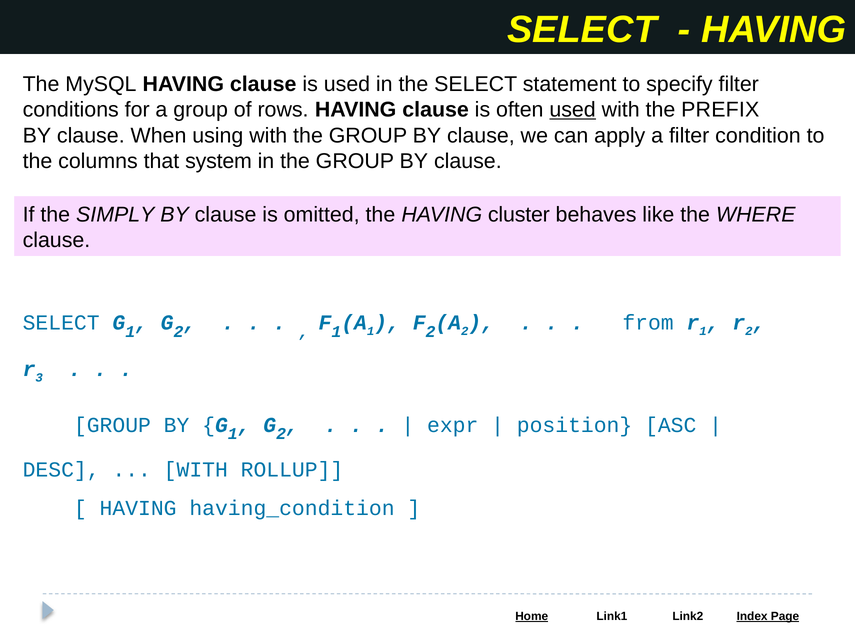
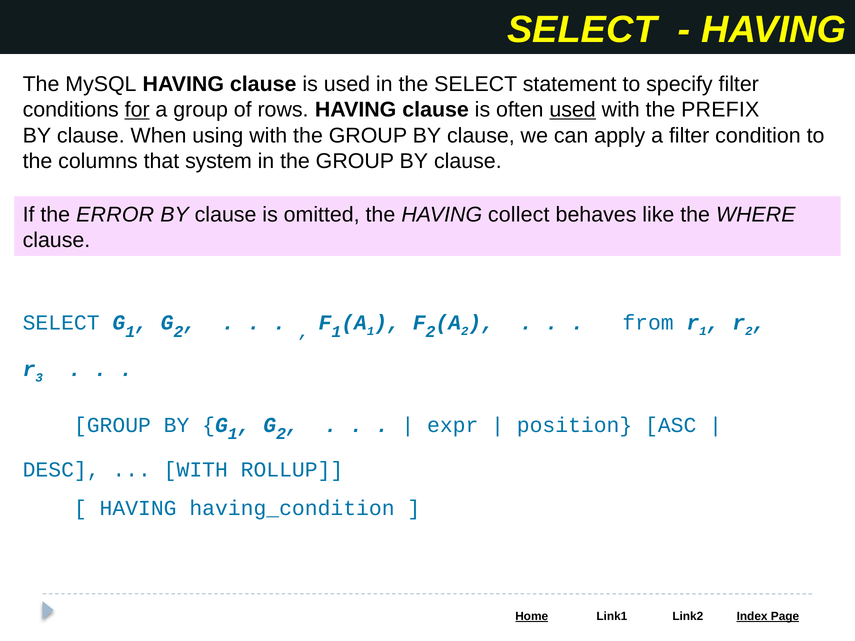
for underline: none -> present (137, 110)
SIMPLY: SIMPLY -> ERROR (115, 215)
cluster: cluster -> collect (519, 215)
